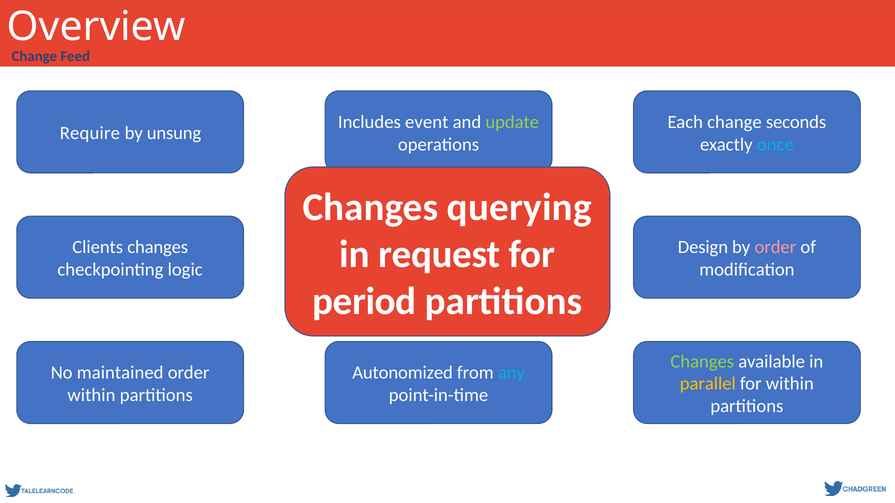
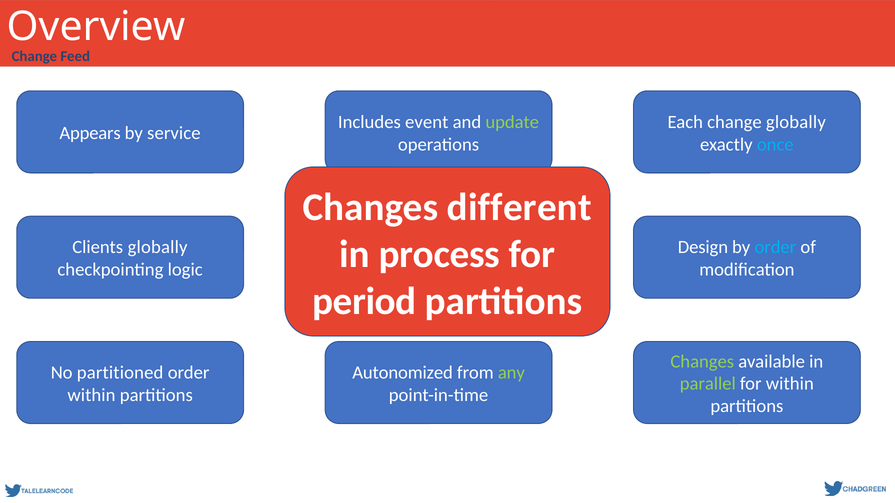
change seconds: seconds -> globally (796, 122)
Require: Require -> Appears (90, 133)
unsung: unsung -> service (174, 133)
querying: querying -> different (519, 207)
request: request -> process (439, 254)
Clients changes: changes -> globally (158, 248)
order colour: pink -> light blue (775, 248)
maintained: maintained -> partitioned (120, 373)
any colour: light blue -> light green (511, 373)
parallel colour: yellow -> light green (708, 384)
